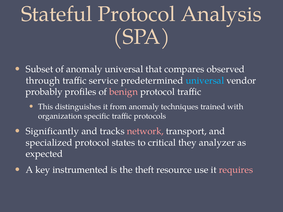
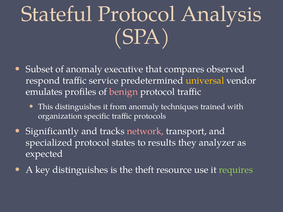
anomaly universal: universal -> executive (124, 69)
through: through -> respond (43, 81)
universal colour: light blue -> yellow (205, 81)
probably: probably -> emulates (44, 92)
critical: critical -> results (162, 143)
key instrumented: instrumented -> distinguishes (80, 170)
requires colour: pink -> light green (236, 170)
